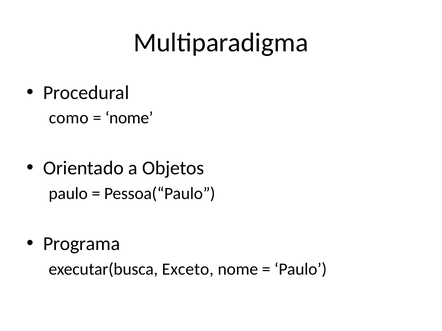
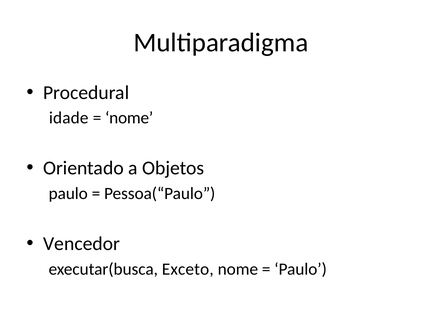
como: como -> idade (69, 118)
Programa: Programa -> Vencedor (82, 244)
